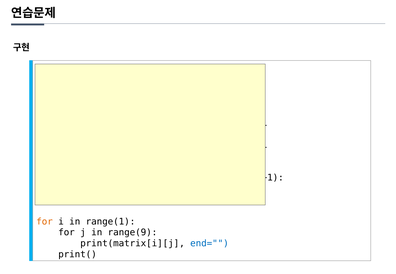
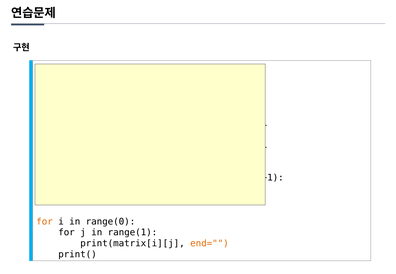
range(1: range(1 -> range(0 (110, 222)
range(9: range(9 -> range(1 (132, 233)
end= colour: blue -> orange (209, 244)
